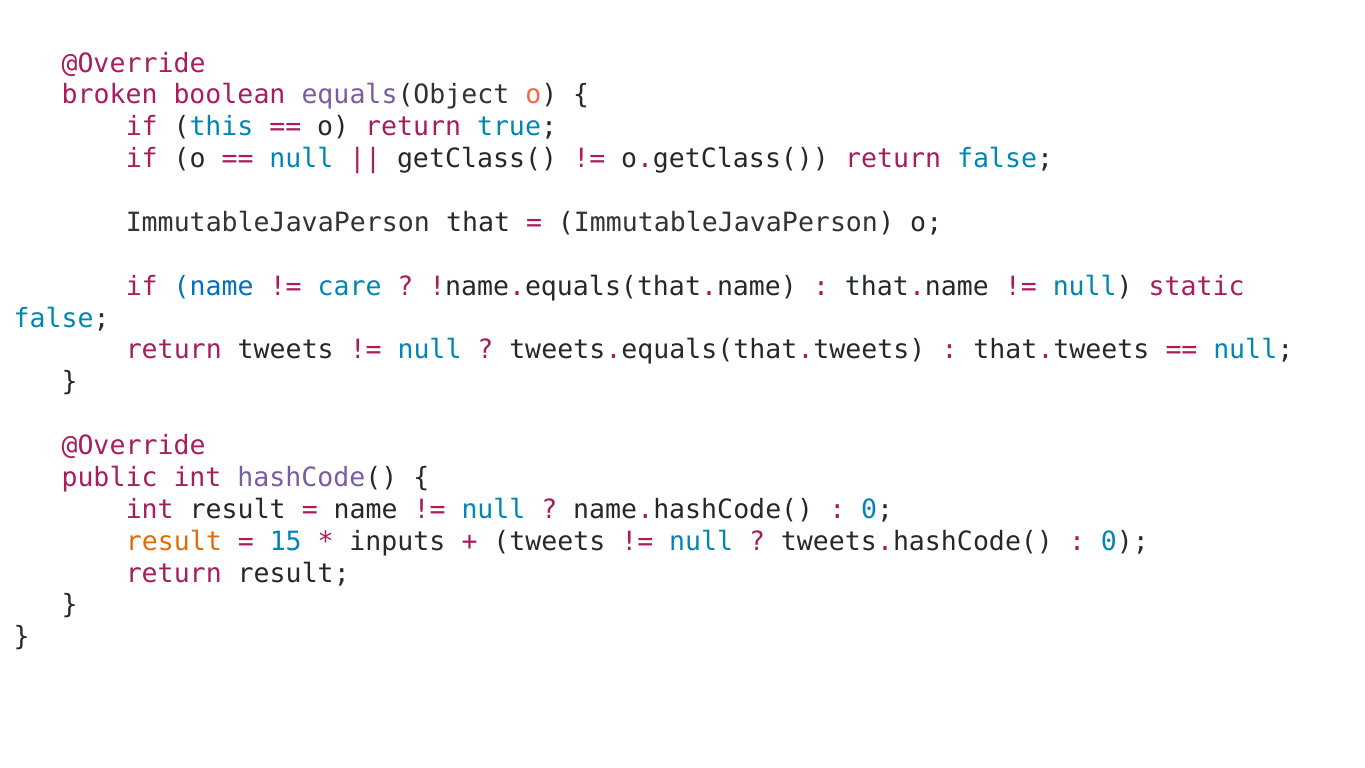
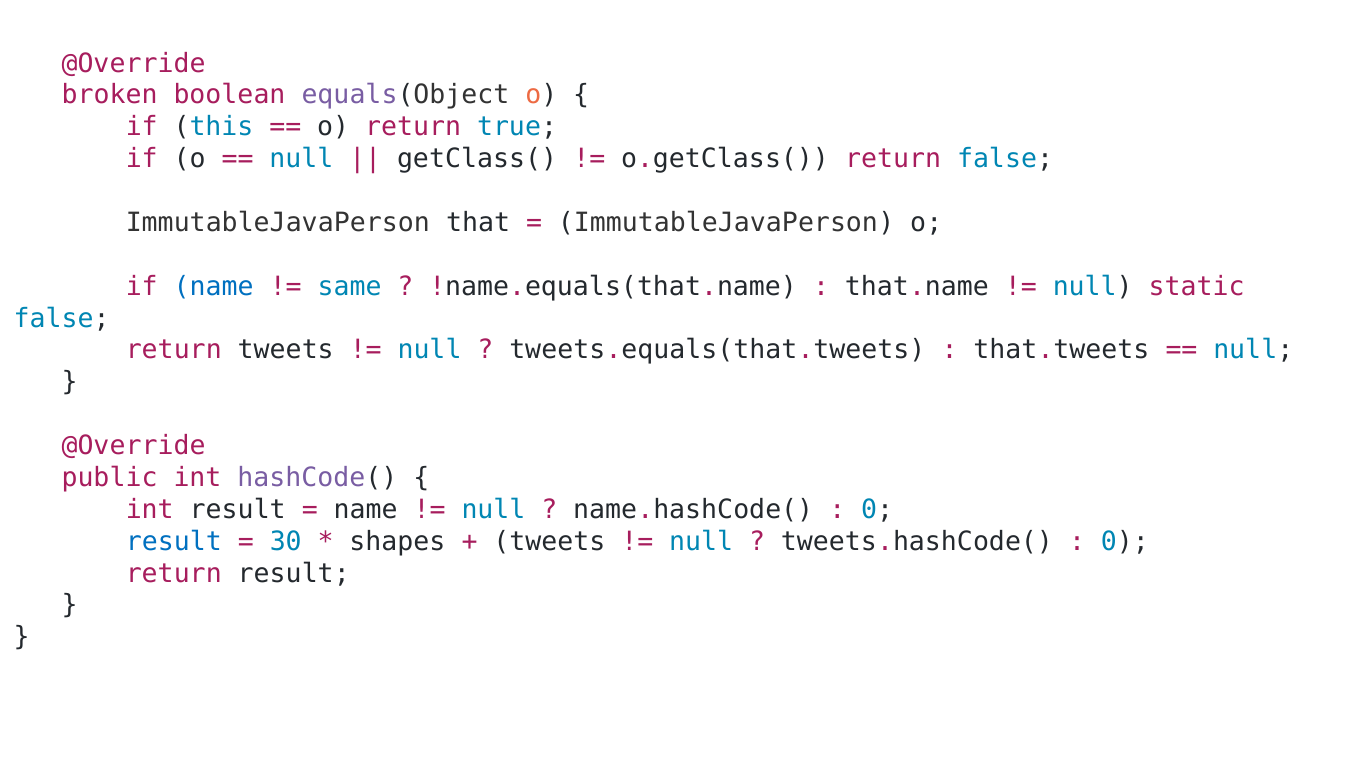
care: care -> same (350, 286)
result colour: orange -> blue (174, 541)
15: 15 -> 30 (286, 541)
inputs: inputs -> shapes (397, 541)
